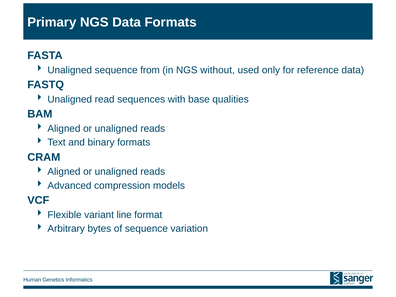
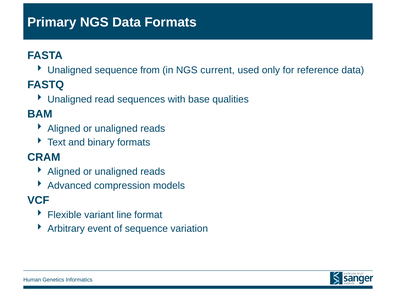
without: without -> current (218, 70)
bytes: bytes -> event (99, 229)
